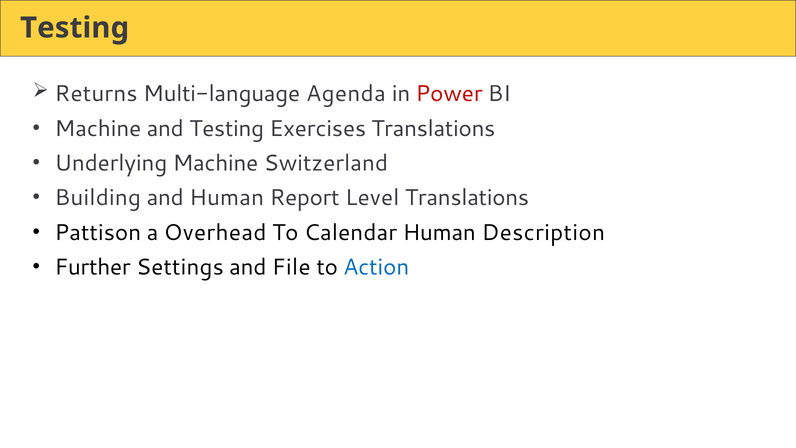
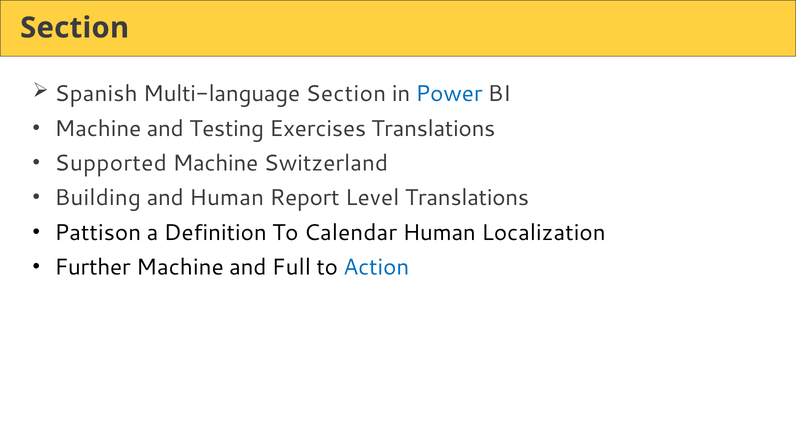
Testing: Testing -> Section (75, 28)
Returns: Returns -> Spanish (96, 94)
Multi-language Agenda: Agenda -> Section (346, 94)
Power colour: red -> blue (449, 94)
Underlying: Underlying -> Supported (111, 163)
Overhead: Overhead -> Definition (215, 232)
Description: Description -> Localization (544, 232)
Further Settings: Settings -> Machine (180, 267)
File: File -> Full (291, 267)
